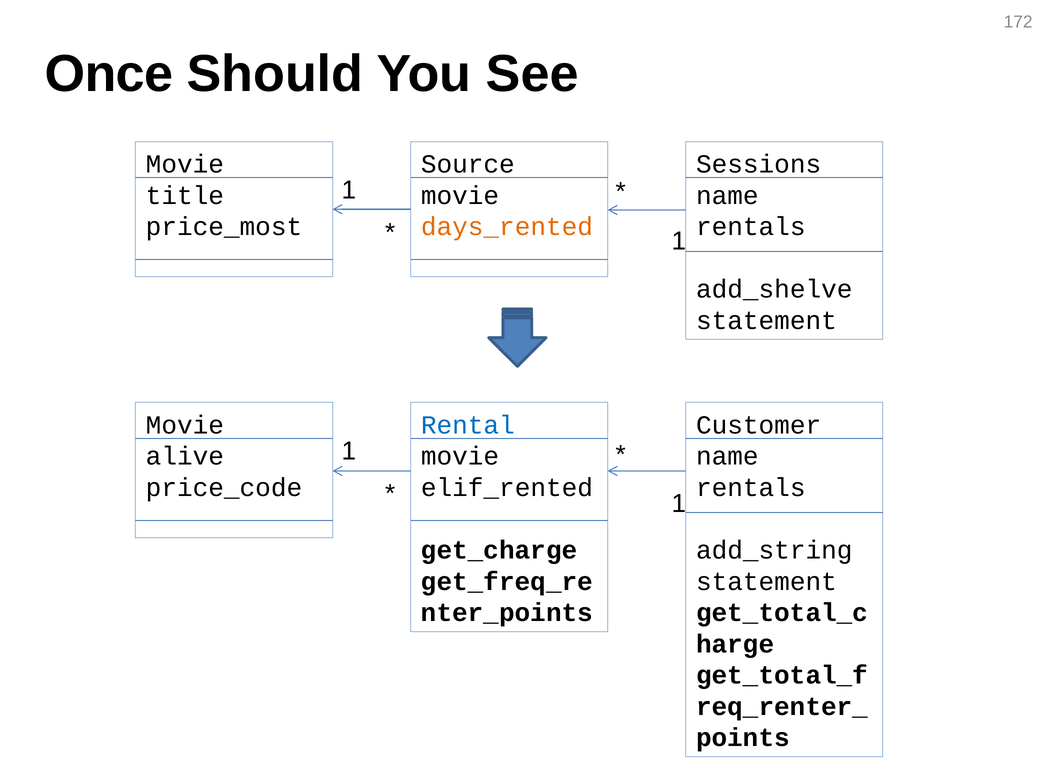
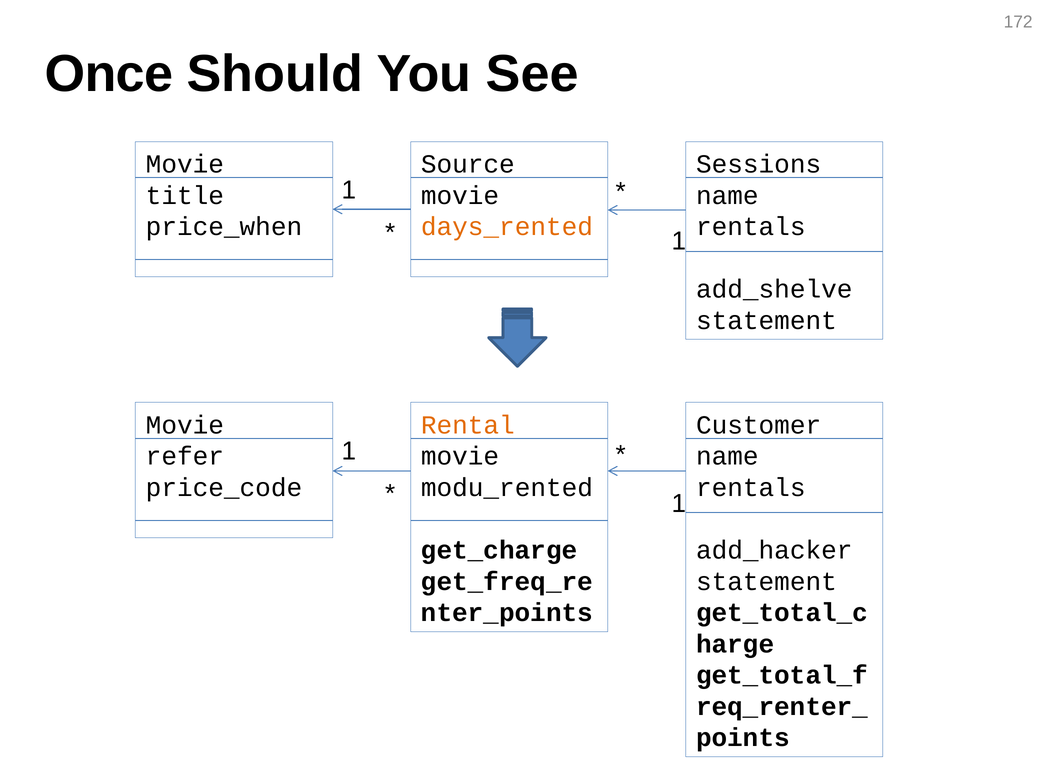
price_most: price_most -> price_when (224, 227)
Rental colour: blue -> orange (468, 425)
alive: alive -> refer (185, 457)
elif_rented: elif_rented -> modu_rented (507, 488)
add_string: add_string -> add_hacker (774, 550)
